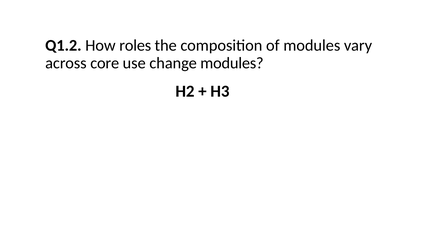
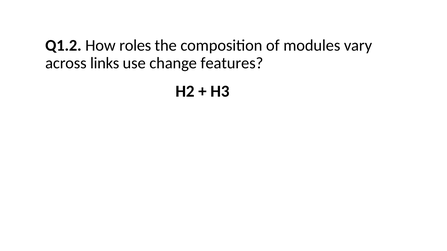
core: core -> links (105, 63)
change modules: modules -> features (232, 63)
